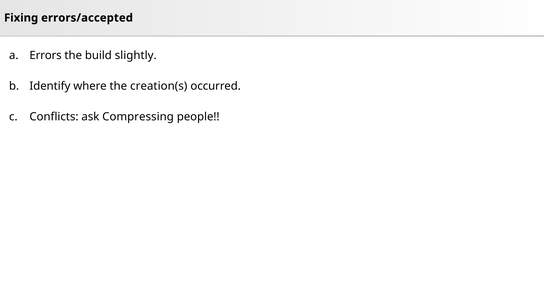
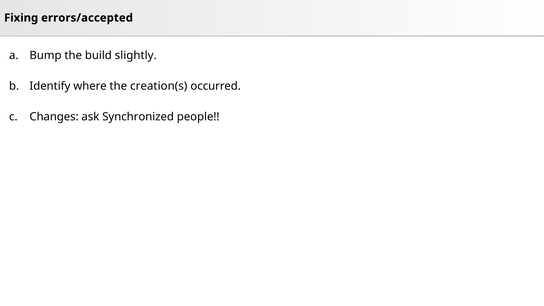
Errors: Errors -> Bump (45, 55)
Conflicts: Conflicts -> Changes (54, 117)
Compressing: Compressing -> Synchronized (138, 117)
